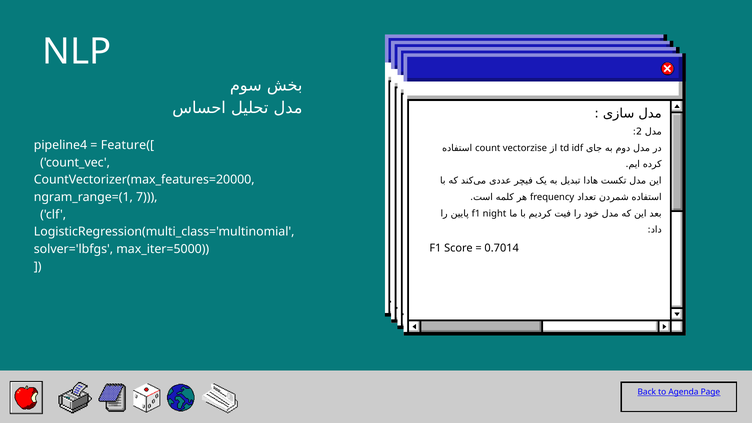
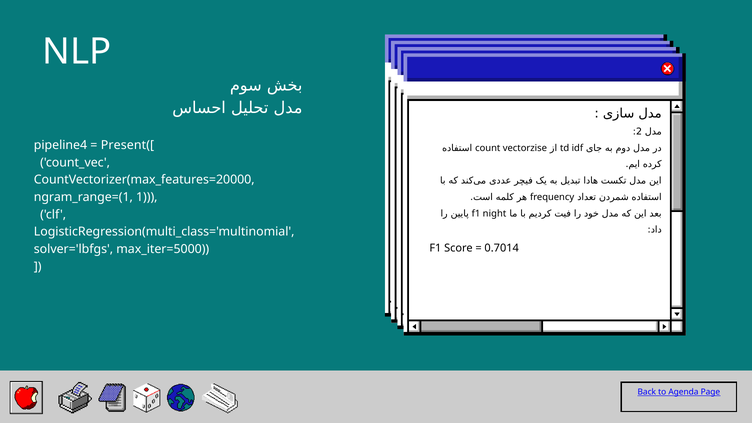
Feature([: Feature([ -> Present([ (127, 145)
7: 7 -> 1 (147, 197)
